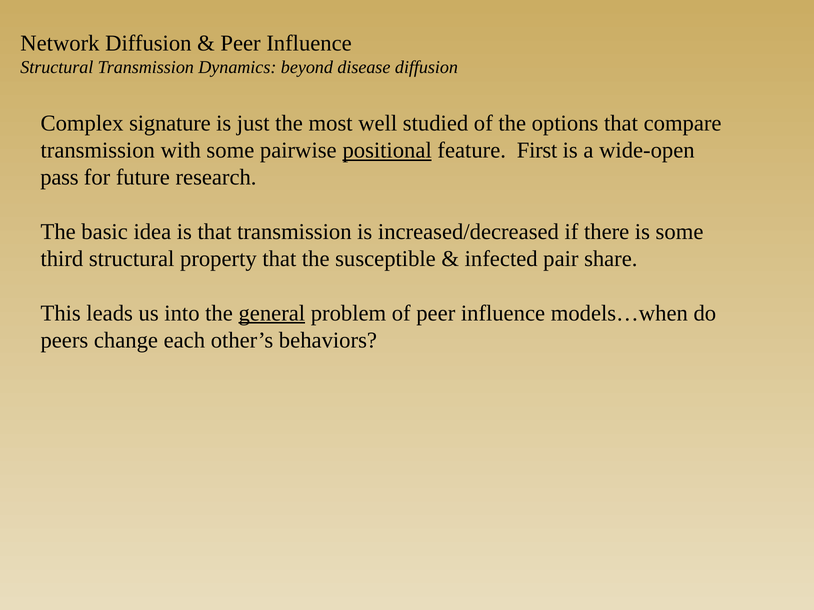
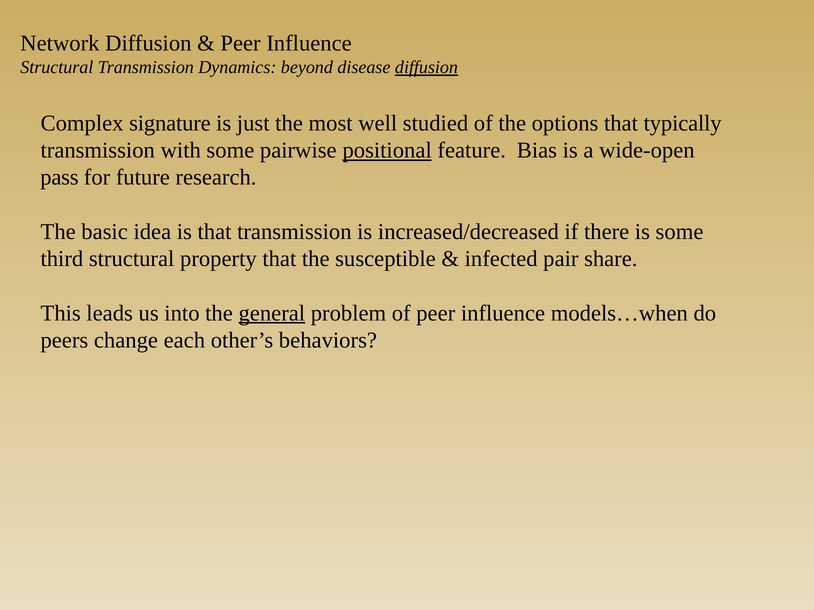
diffusion underline: none -> present (427, 68)
compare: compare -> typically (683, 123)
First: First -> Bias (537, 150)
